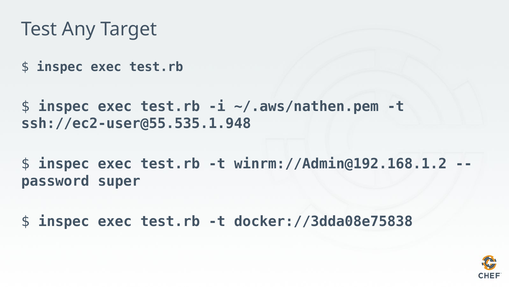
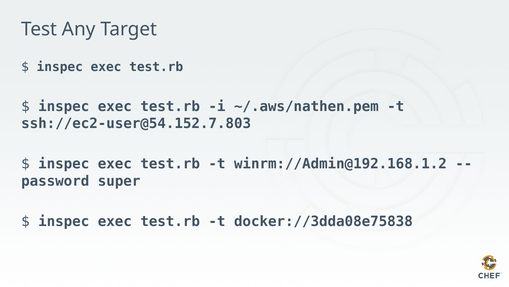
ssh://ec2-user@55.535.1.948: ssh://ec2-user@55.535.1.948 -> ssh://ec2-user@54.152.7.803 (136, 123)
